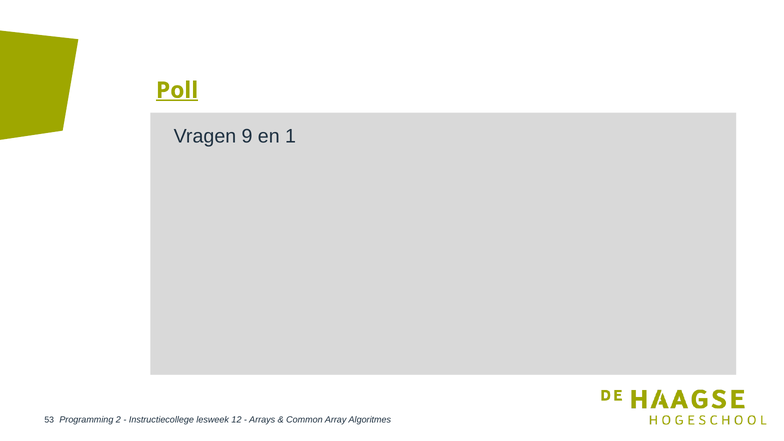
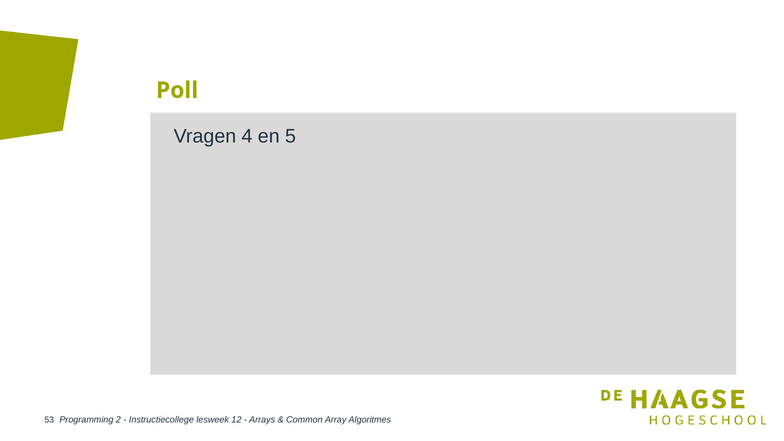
Poll underline: present -> none (177, 90)
9: 9 -> 4 (247, 137)
1: 1 -> 5 (291, 137)
